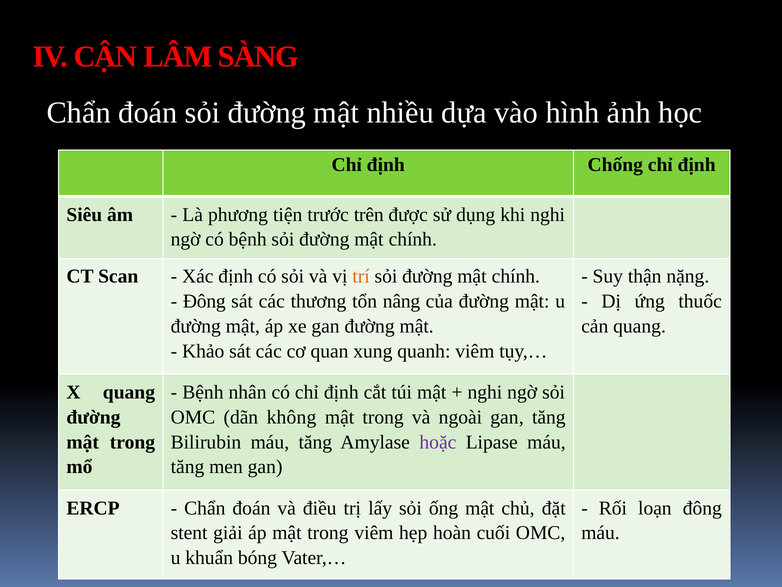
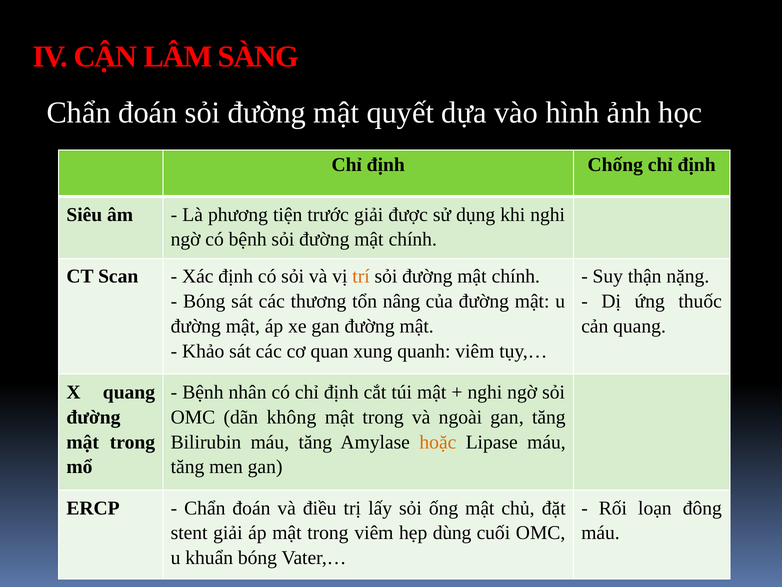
nhiều: nhiều -> quyết (400, 113)
trước trên: trên -> giải (369, 214)
Đông: Đông -> Bóng (204, 301)
hoặc colour: purple -> orange (438, 442)
hoàn: hoàn -> dùng (452, 533)
